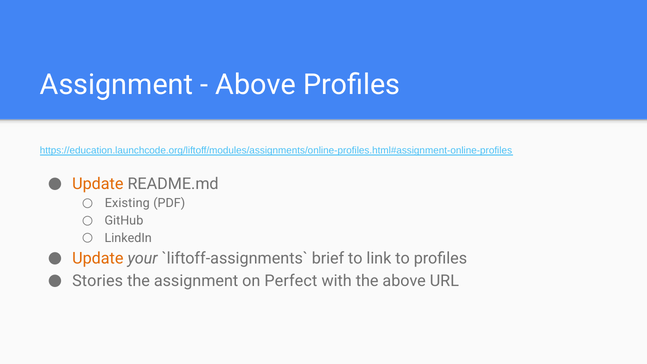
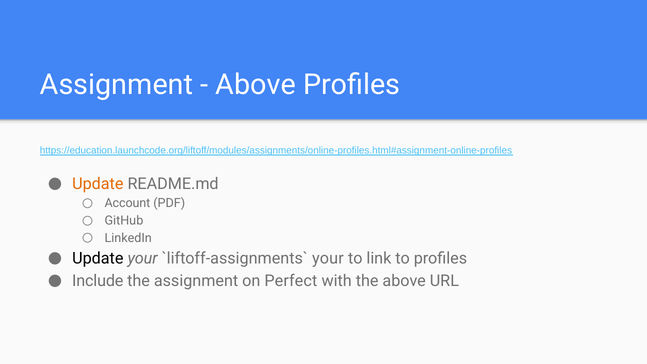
Existing: Existing -> Account (127, 203)
Update colour: orange -> black (98, 258)
brief: brief -> your (328, 258)
Stories: Stories -> Include (98, 281)
